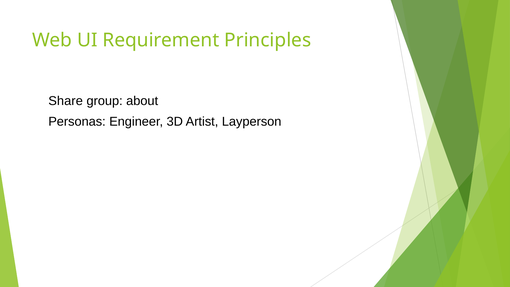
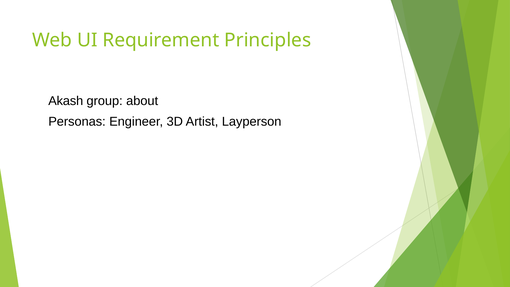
Share: Share -> Akash (66, 101)
